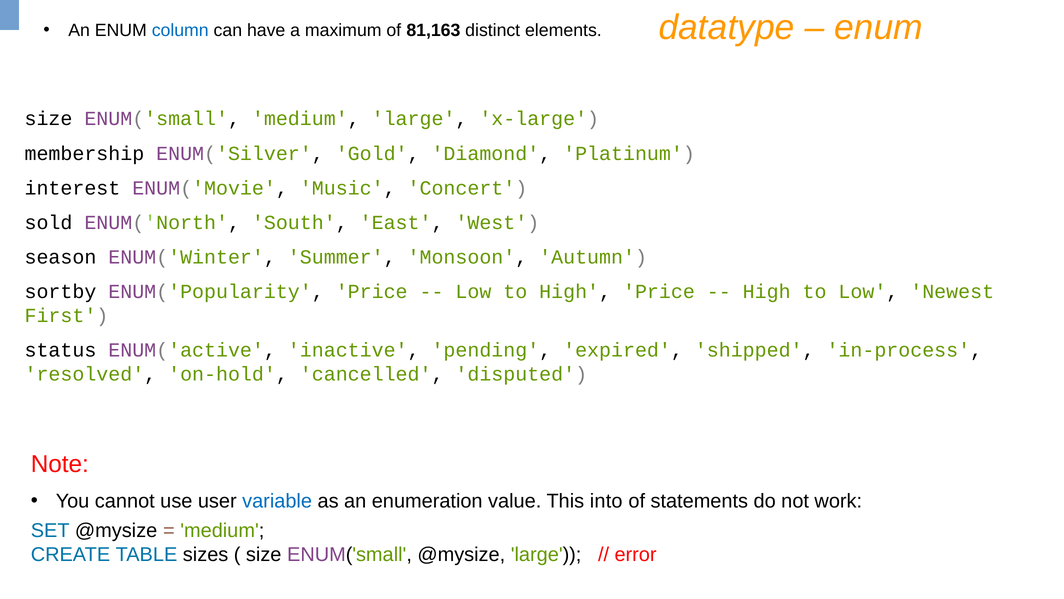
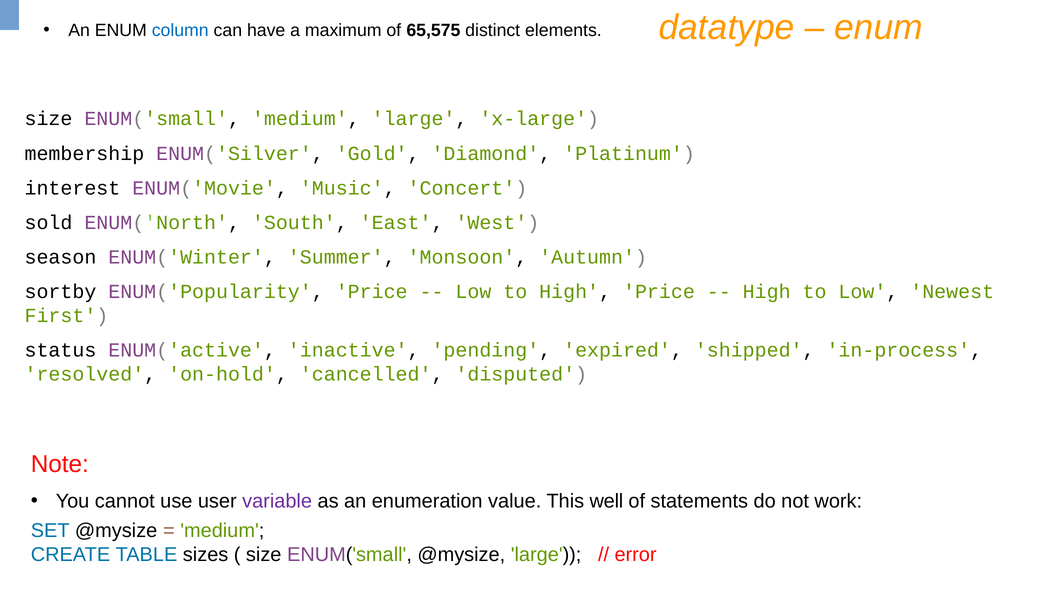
81,163: 81,163 -> 65,575 (433, 30)
variable colour: blue -> purple (277, 501)
into: into -> well (606, 501)
